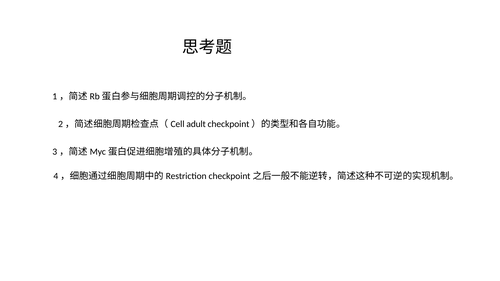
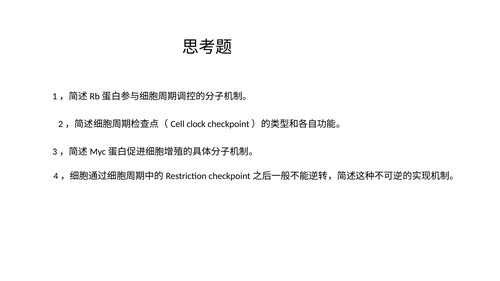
adult: adult -> clock (196, 124)
